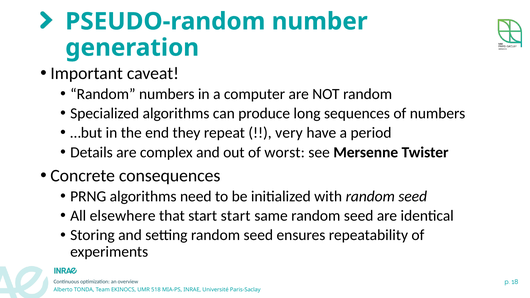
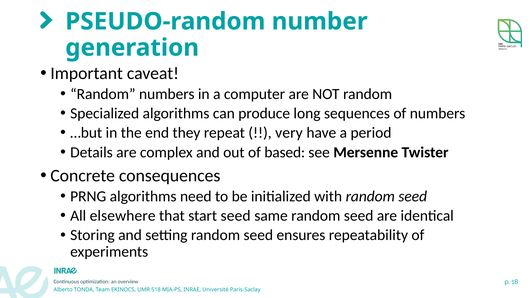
worst: worst -> based (285, 152)
start start: start -> seed (236, 216)
